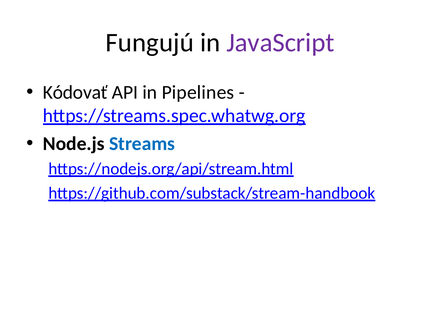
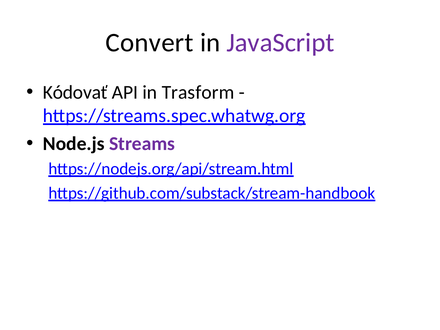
Fungujú: Fungujú -> Convert (150, 43)
Pipelines: Pipelines -> Trasform (198, 92)
Streams colour: blue -> purple (142, 144)
